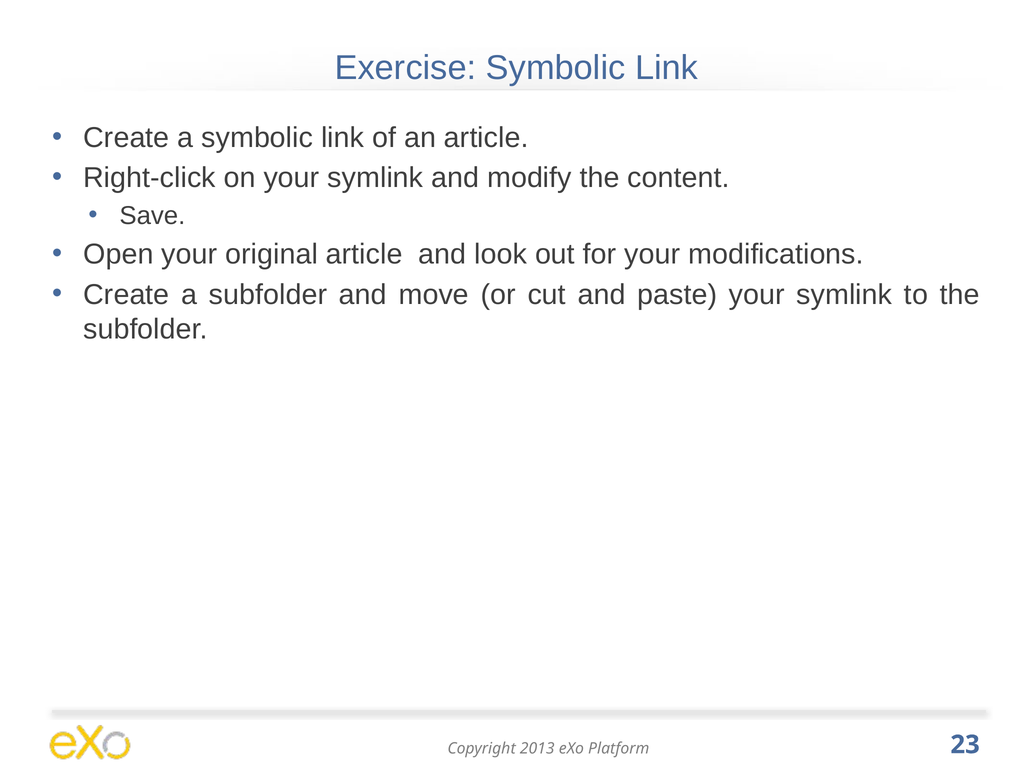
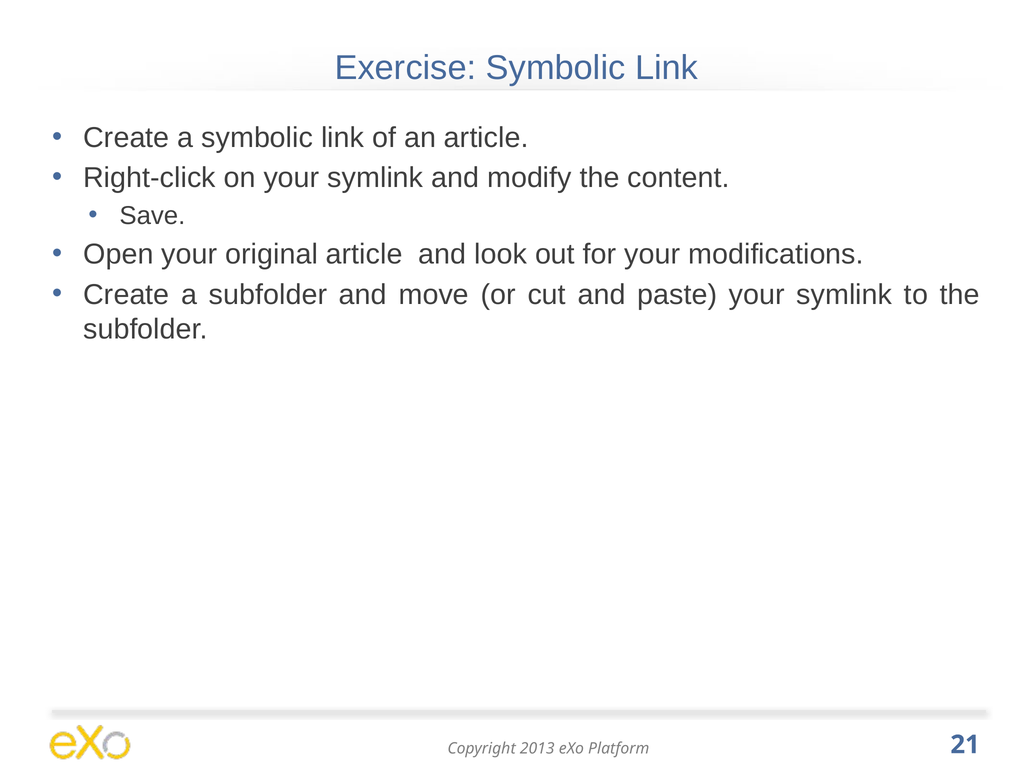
23: 23 -> 21 (965, 744)
